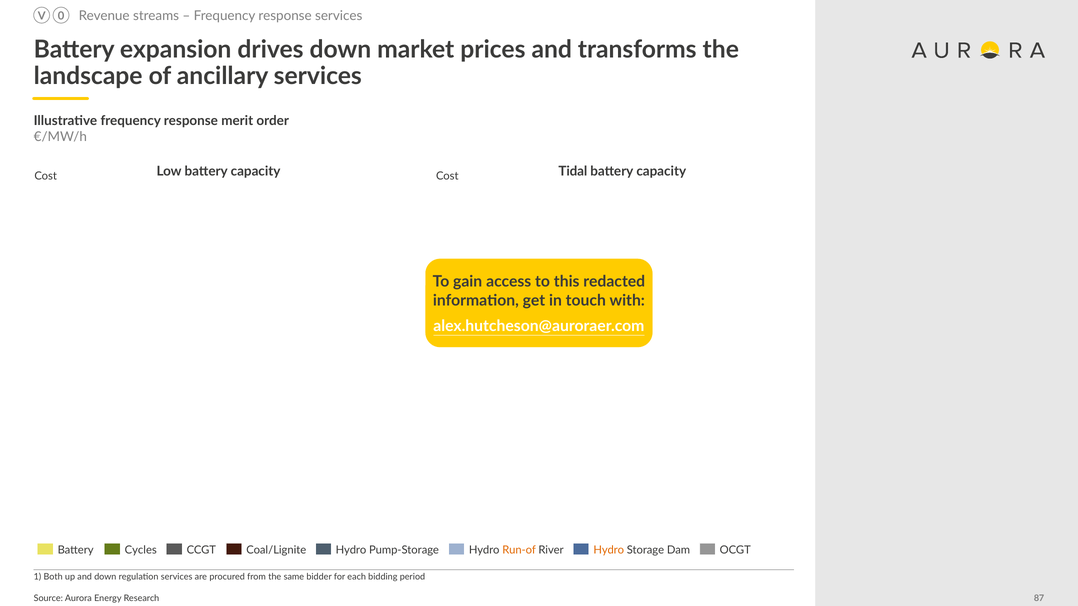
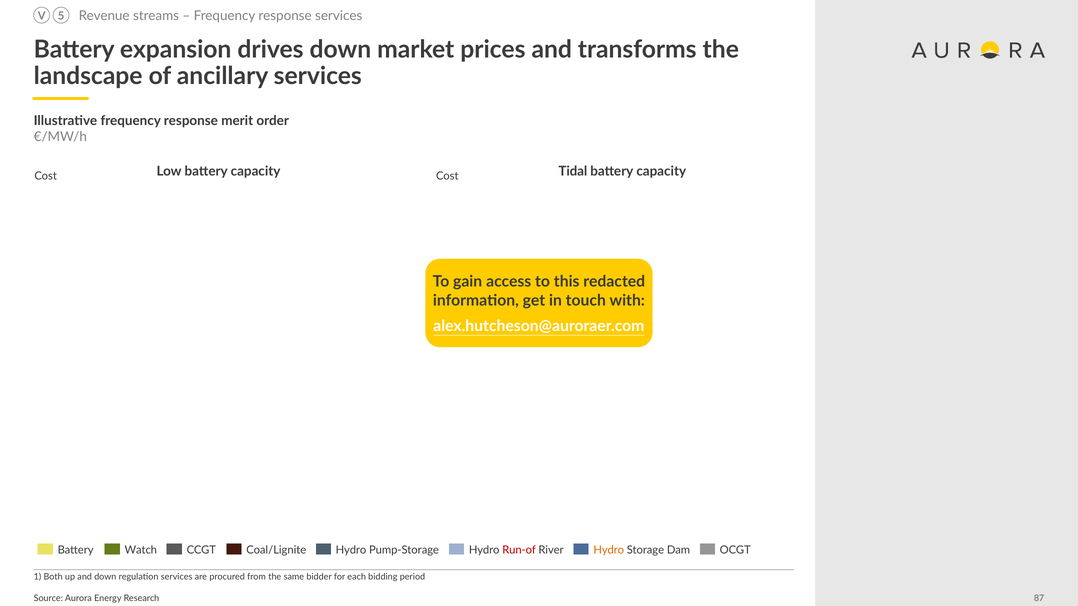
0: 0 -> 5 (61, 16)
Cycles: Cycles -> Watch (141, 550)
Run-of colour: orange -> red (519, 550)
